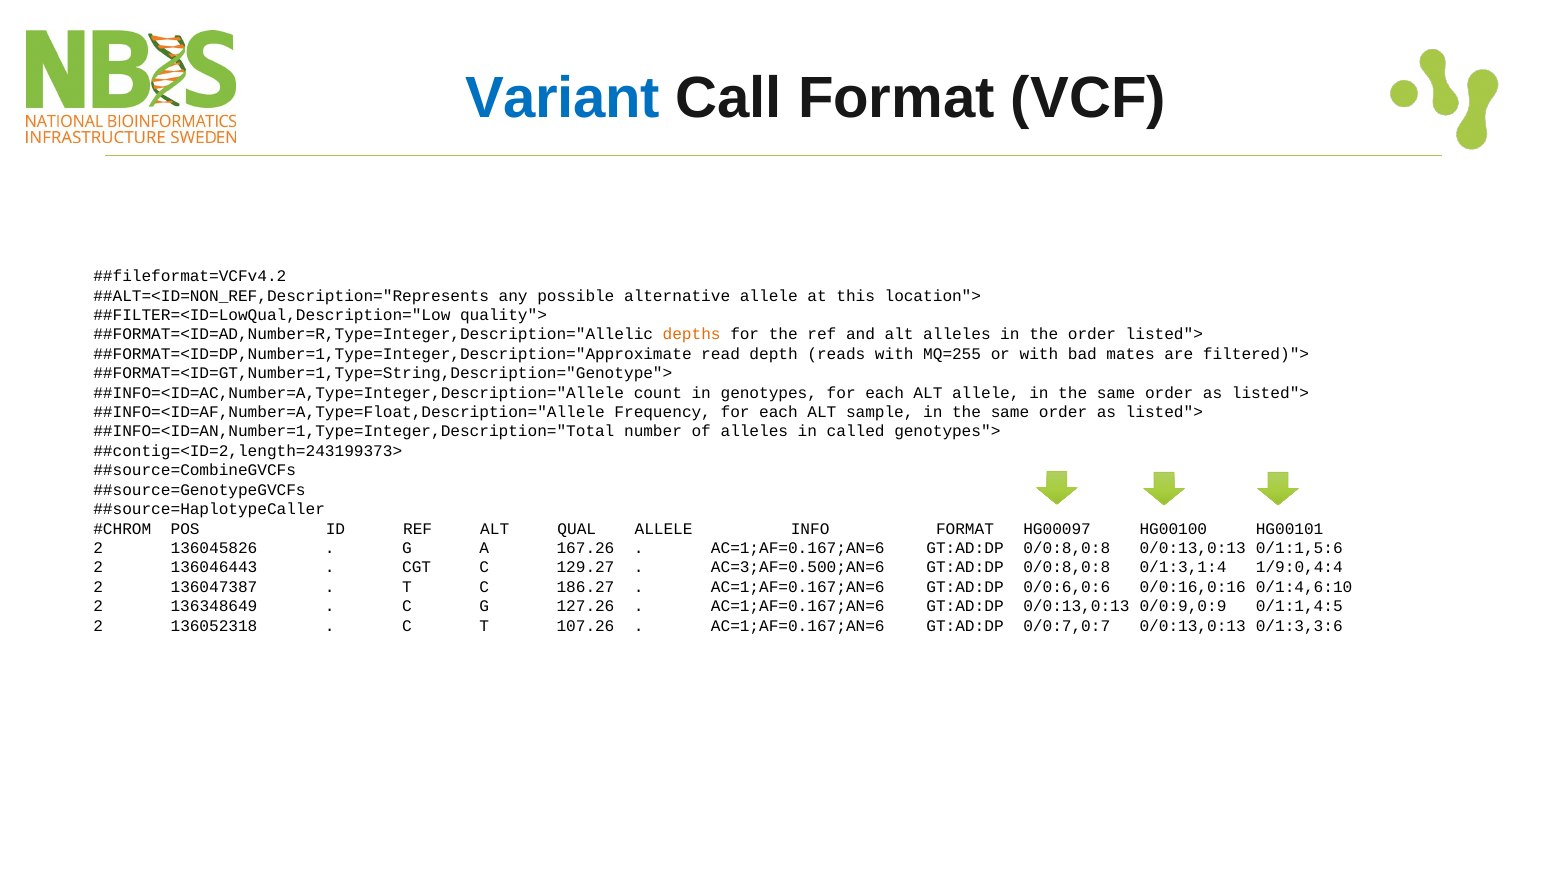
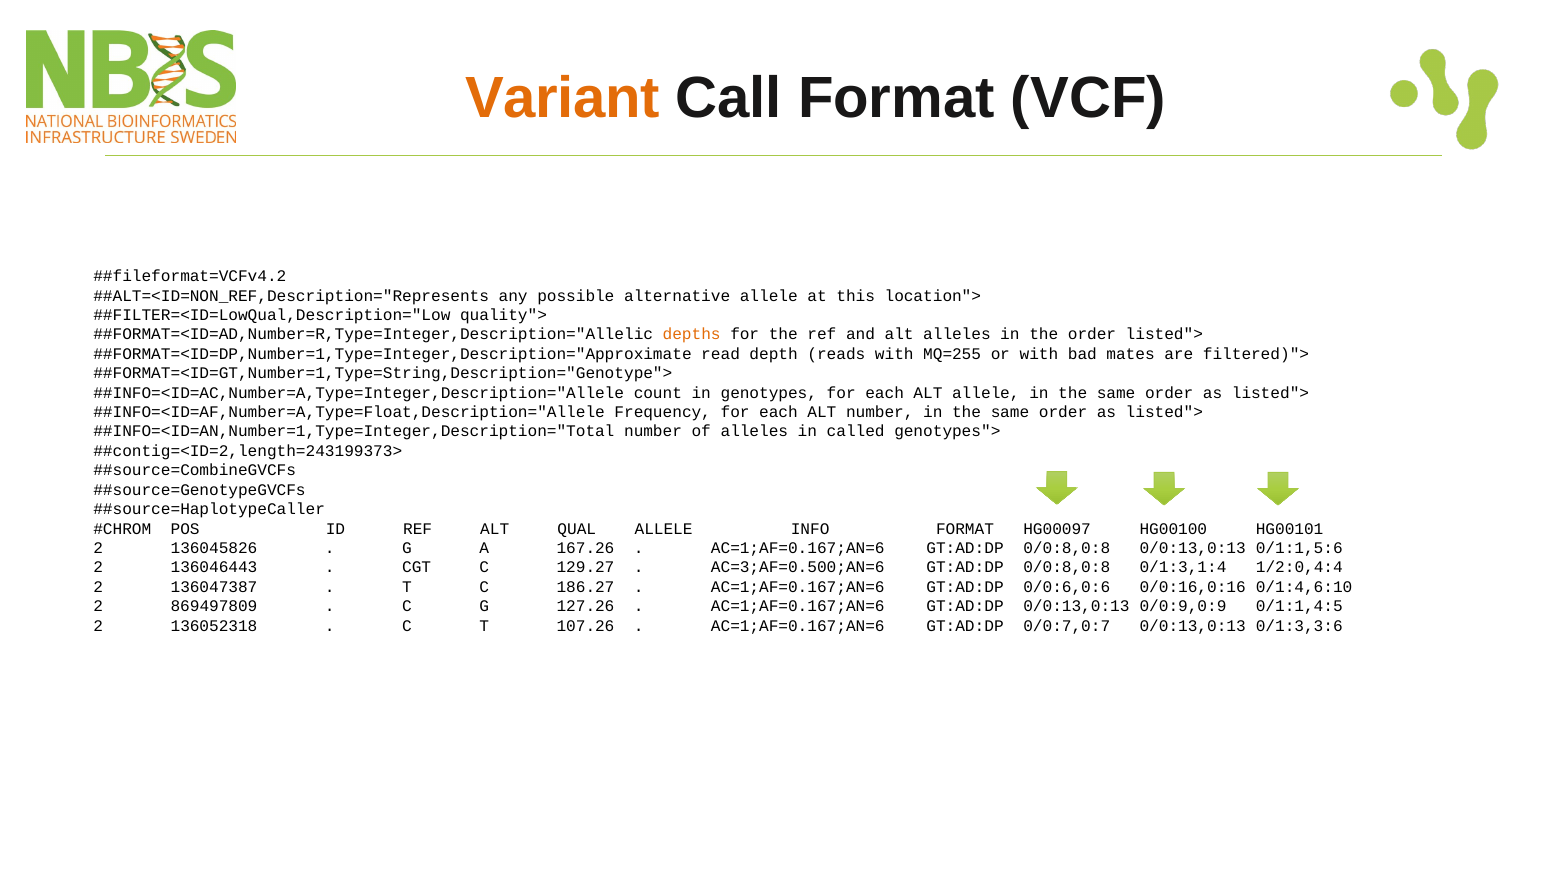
Variant colour: blue -> orange (563, 99)
ALT sample: sample -> number (880, 412)
1/9:0,4:4: 1/9:0,4:4 -> 1/2:0,4:4 (1299, 567)
136348649: 136348649 -> 869497809 (214, 606)
